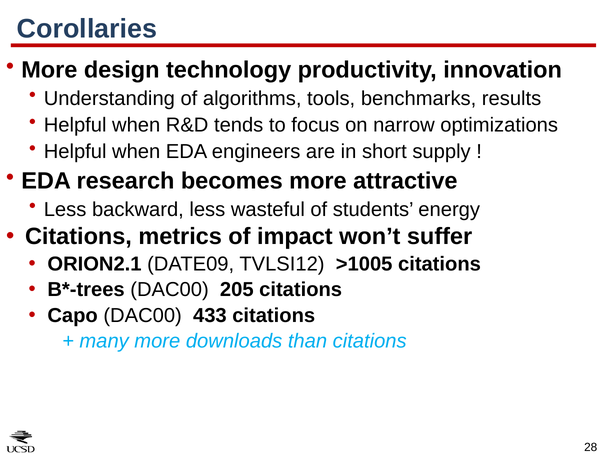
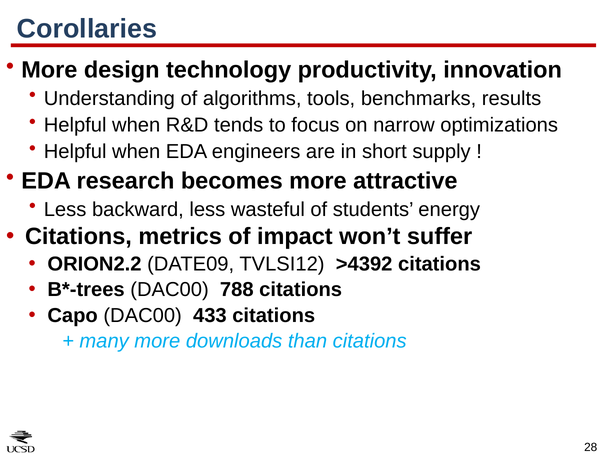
ORION2.1: ORION2.1 -> ORION2.2 (95, 264)
>1005: >1005 -> >4392 (364, 264)
205: 205 -> 788 (237, 290)
